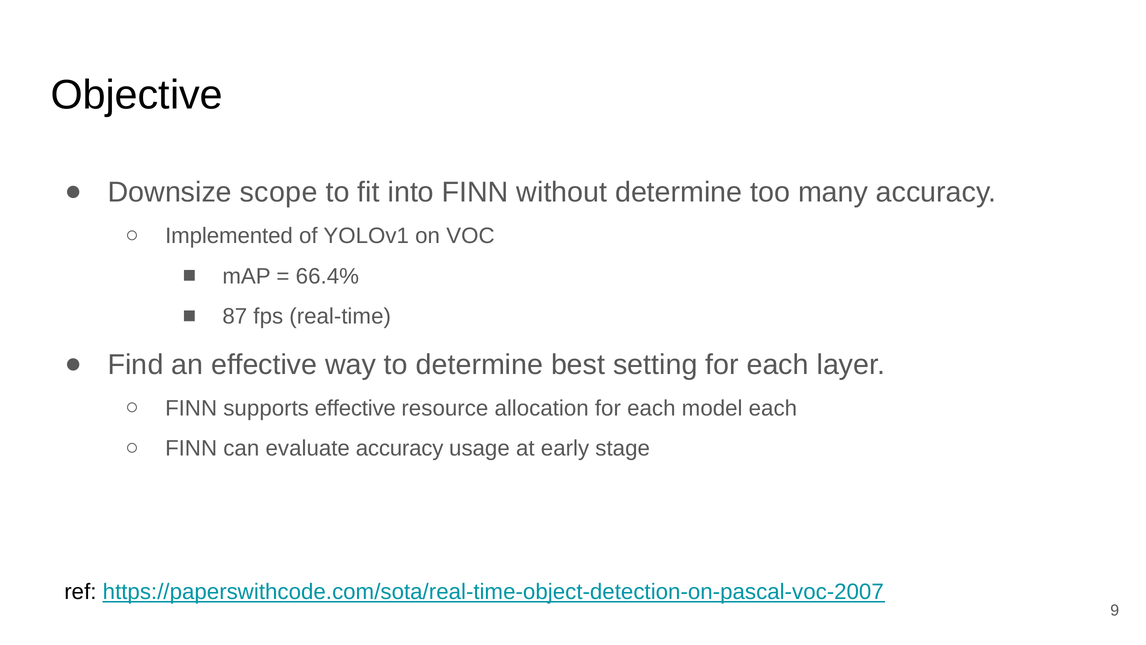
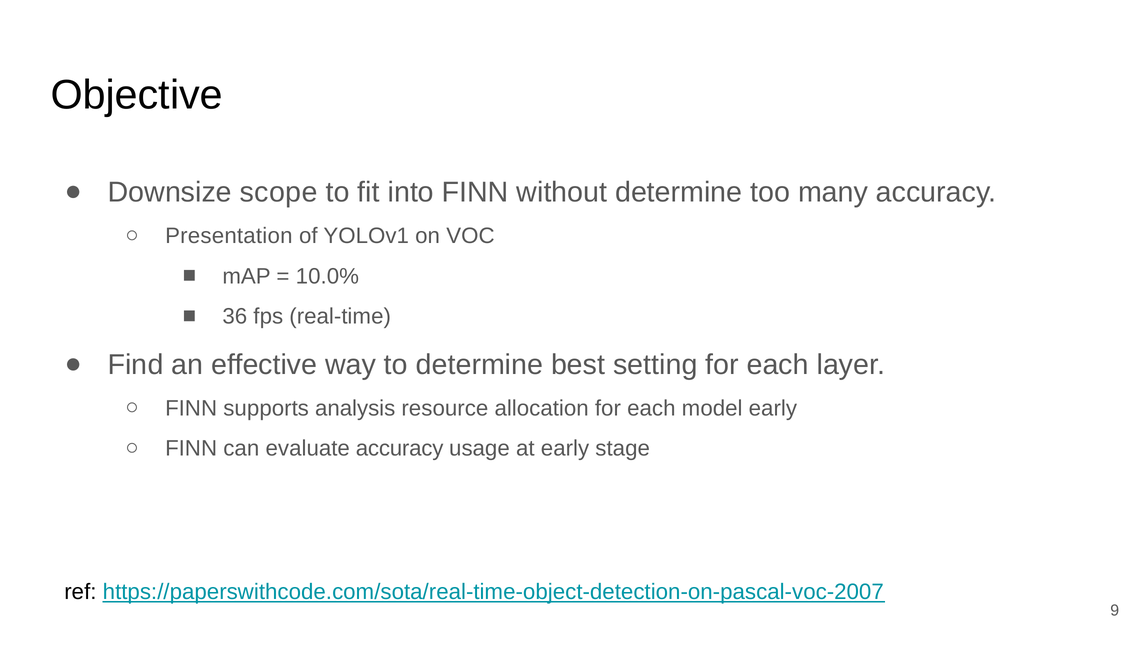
Implemented: Implemented -> Presentation (229, 236)
66.4%: 66.4% -> 10.0% (327, 276)
87: 87 -> 36 (235, 316)
supports effective: effective -> analysis (355, 408)
model each: each -> early (773, 408)
